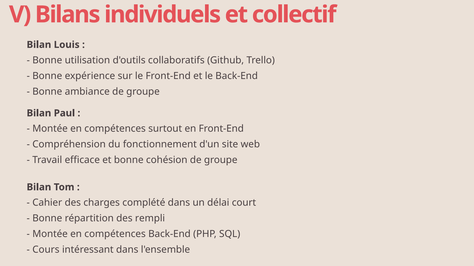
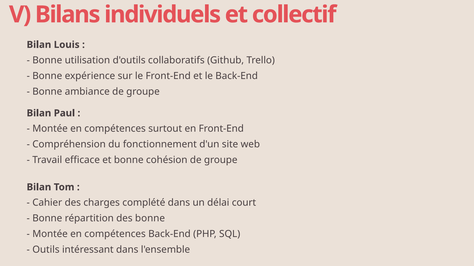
des rempli: rempli -> bonne (150, 219)
Cours: Cours -> Outils (46, 250)
